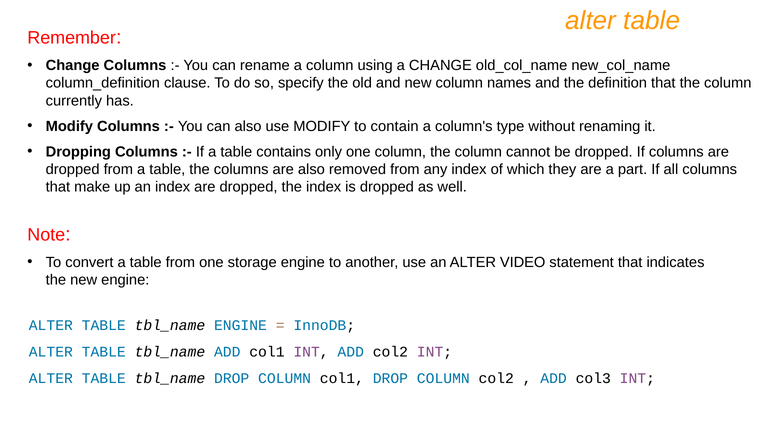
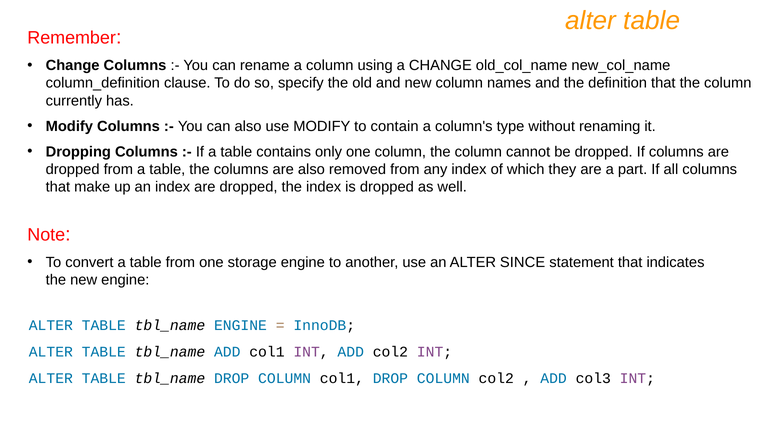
VIDEO: VIDEO -> SINCE (523, 262)
